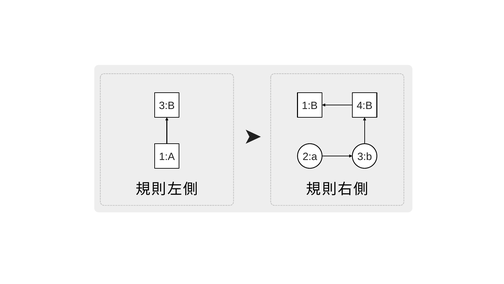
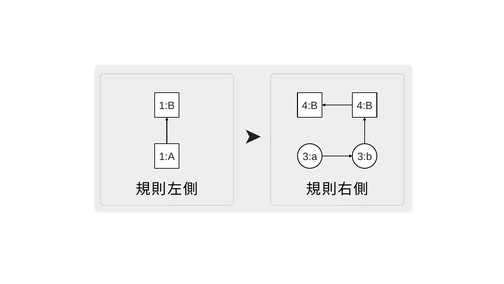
3:B: 3:B -> 1:B (167, 106)
1:B: 1:B -> 4:B (310, 106)
2:a: 2:a -> 3:a (310, 156)
